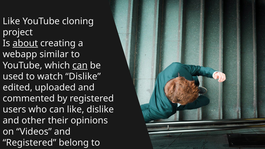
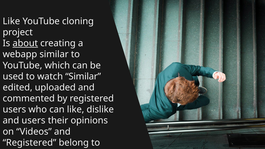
can underline: present -> none (80, 65)
watch Dislike: Dislike -> Similar (83, 76)
and other: other -> users (33, 121)
